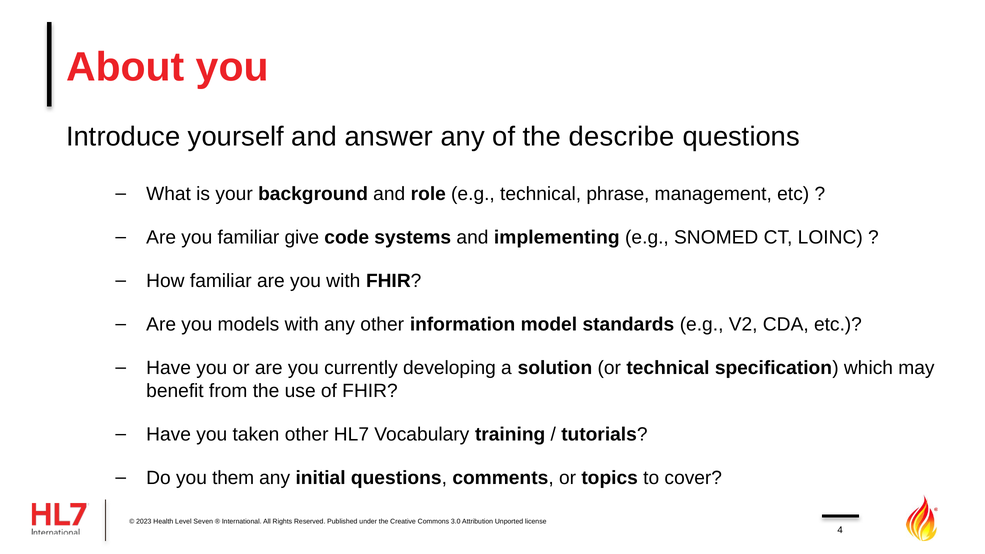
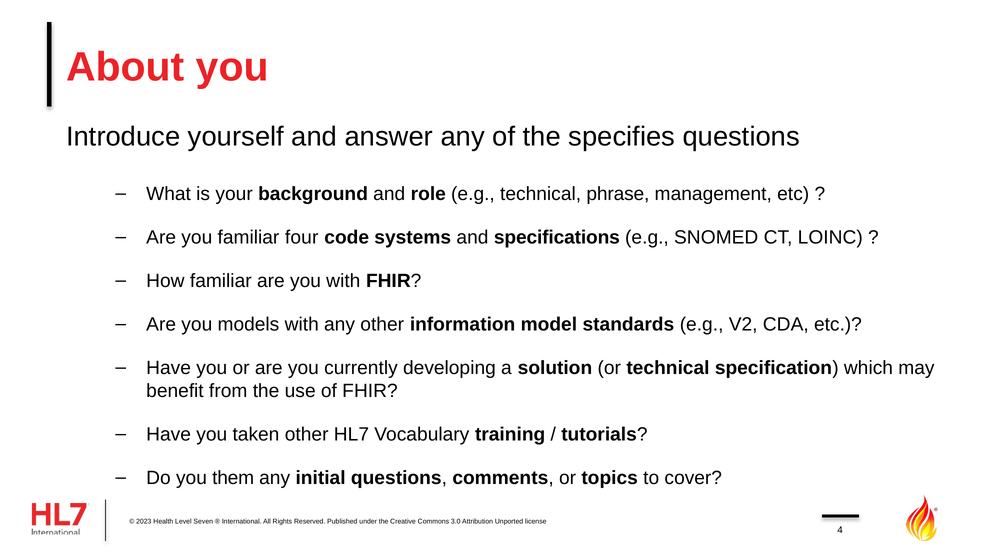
describe: describe -> specifies (622, 137)
give: give -> four (302, 237)
implementing: implementing -> specifications (557, 237)
